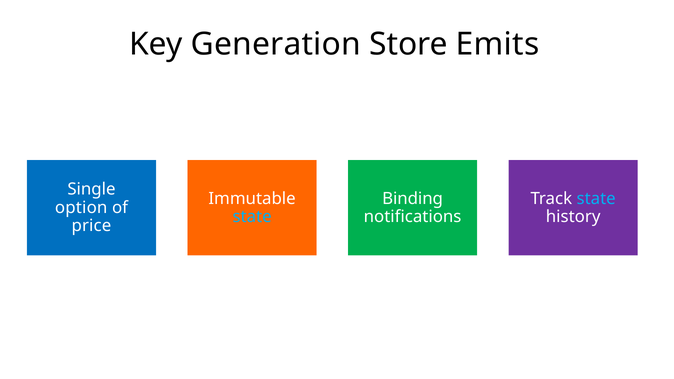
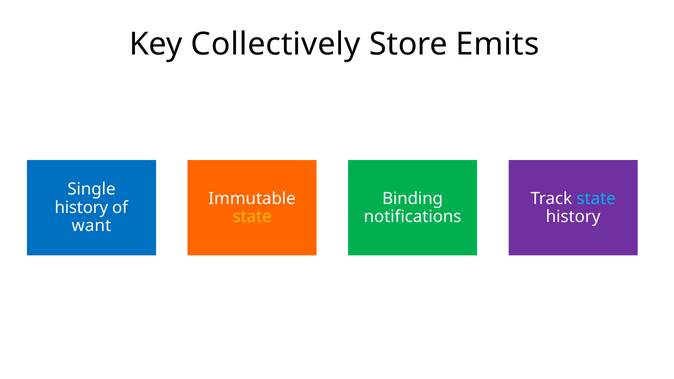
Generation: Generation -> Collectively (276, 44)
option: option -> history (81, 208)
state colour: light blue -> yellow (252, 217)
price: price -> want (91, 226)
